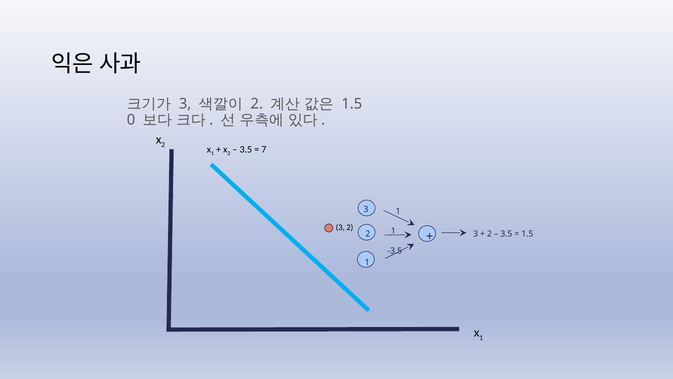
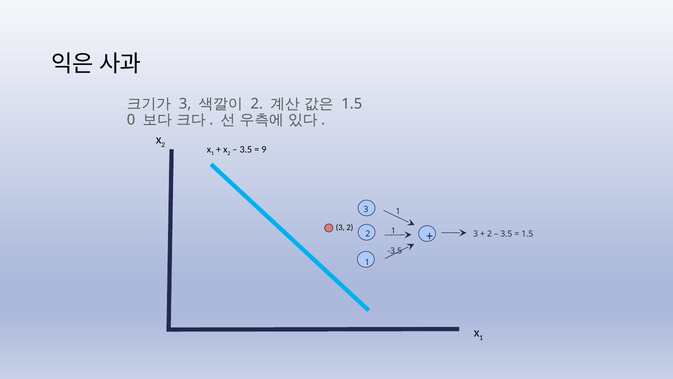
7: 7 -> 9 (264, 149)
